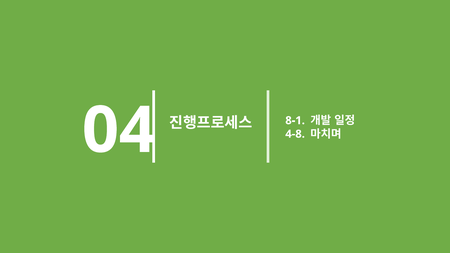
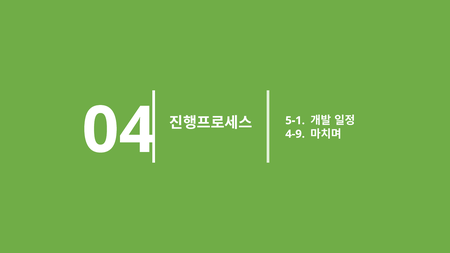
8-1: 8-1 -> 5-1 (295, 121)
4-8: 4-8 -> 4-9 (295, 134)
